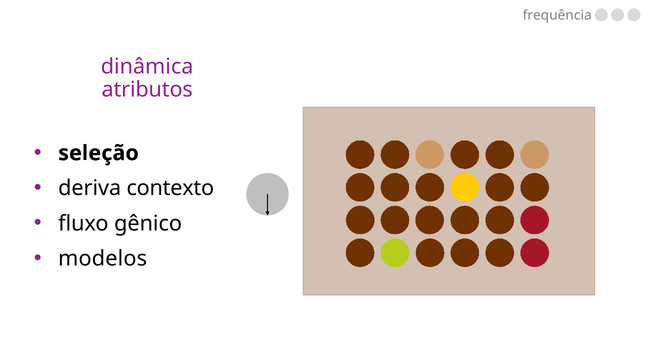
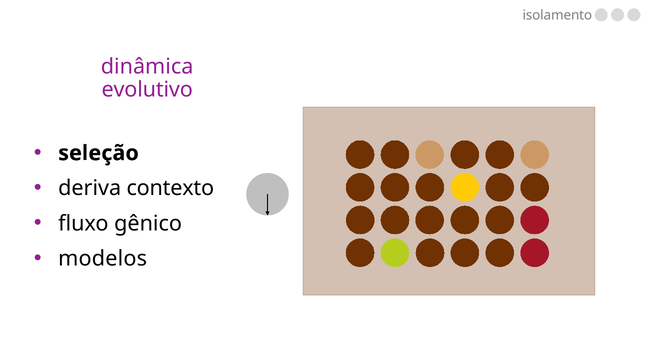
frequência: frequência -> isolamento (557, 15)
atributos: atributos -> evolutivo (147, 90)
